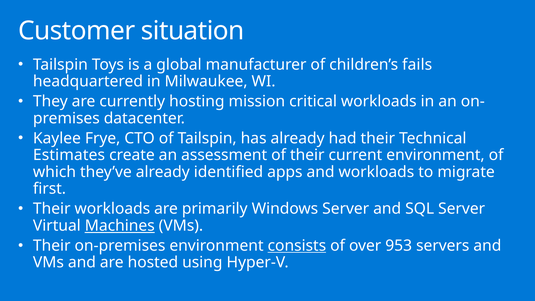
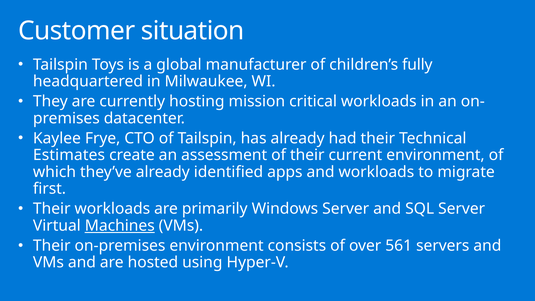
fails: fails -> fully (417, 65)
consists underline: present -> none (297, 246)
953: 953 -> 561 (399, 246)
